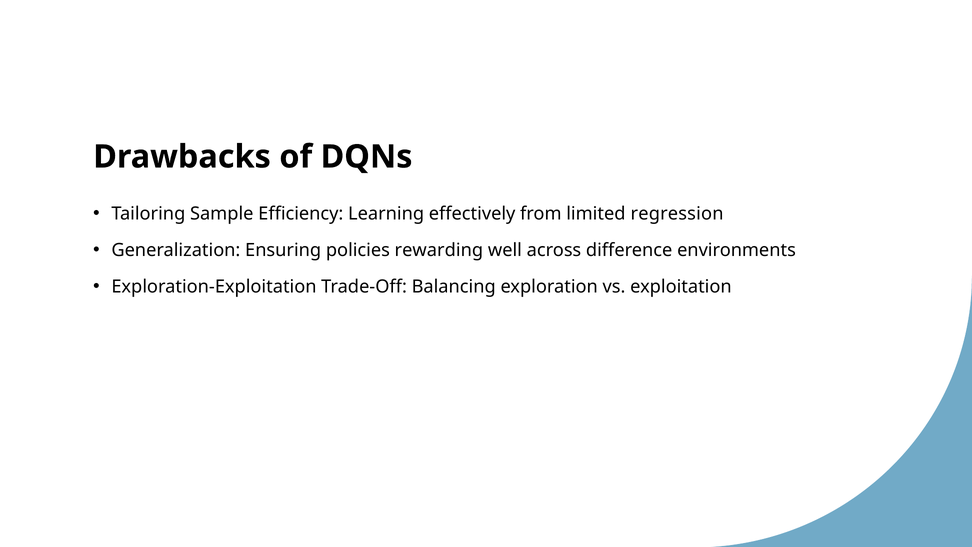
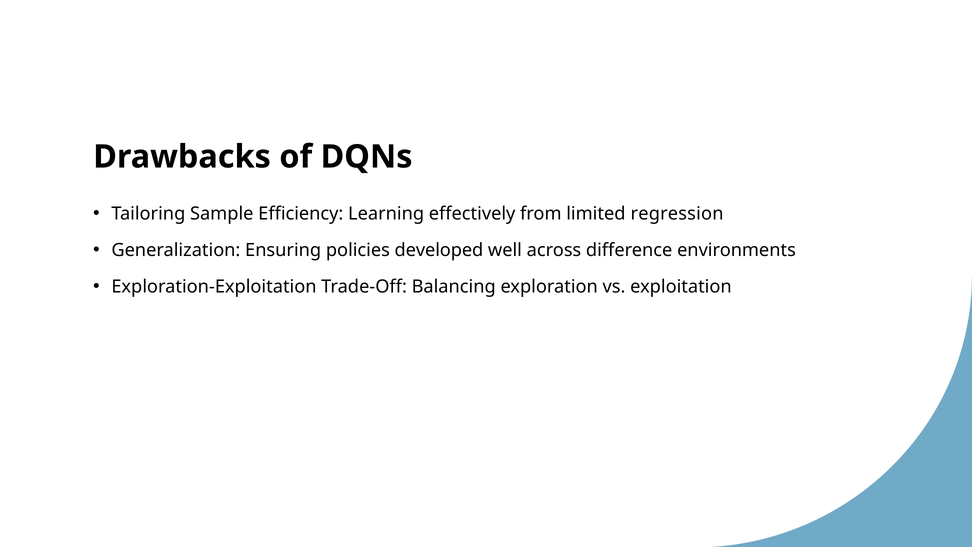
rewarding: rewarding -> developed (439, 250)
